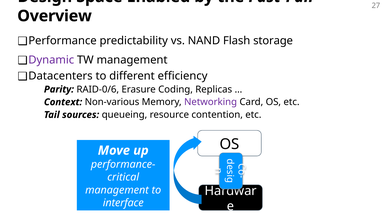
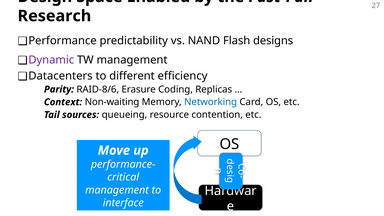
Overview: Overview -> Research (54, 16)
storage: storage -> designs (273, 41)
RAID-0/6: RAID-0/6 -> RAID-8/6 (98, 89)
Non-various: Non-various -> Non-waiting (112, 102)
Networking colour: purple -> blue (211, 102)
